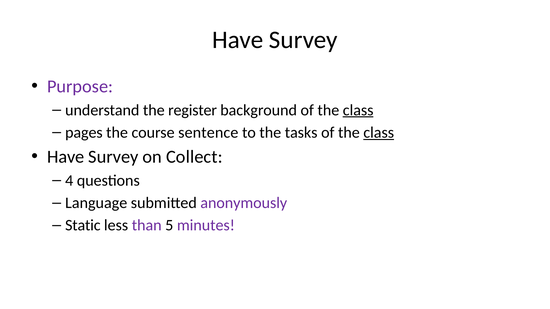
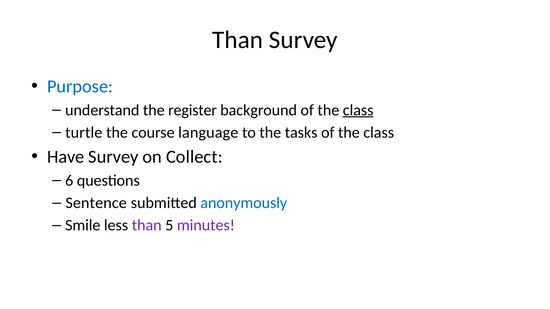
Have: Have -> Than (238, 40)
Purpose colour: purple -> blue (80, 87)
pages: pages -> turtle (84, 133)
sentence: sentence -> language (208, 133)
class underline: present -> none (379, 133)
4: 4 -> 6 (69, 181)
Language: Language -> Sentence (96, 203)
anonymously colour: purple -> blue (244, 203)
Static: Static -> Smile (83, 226)
